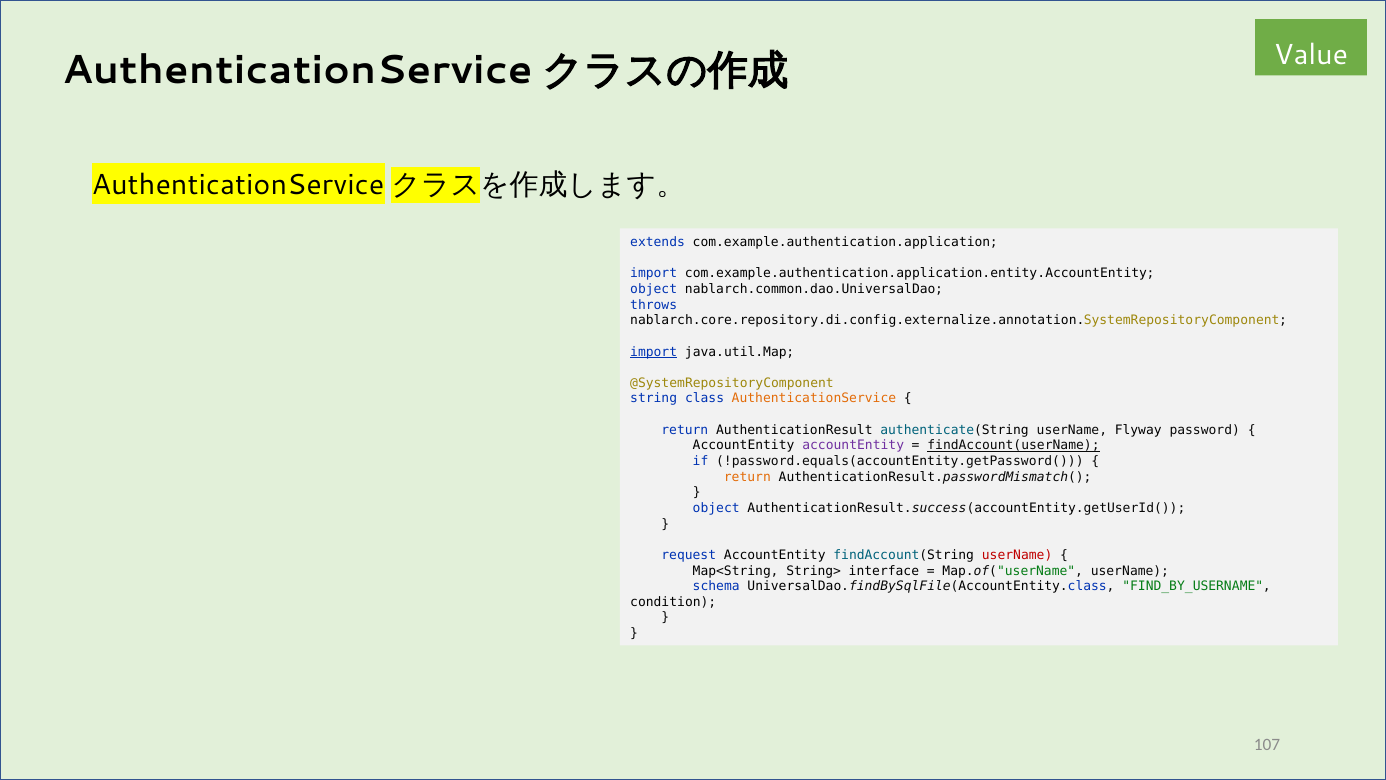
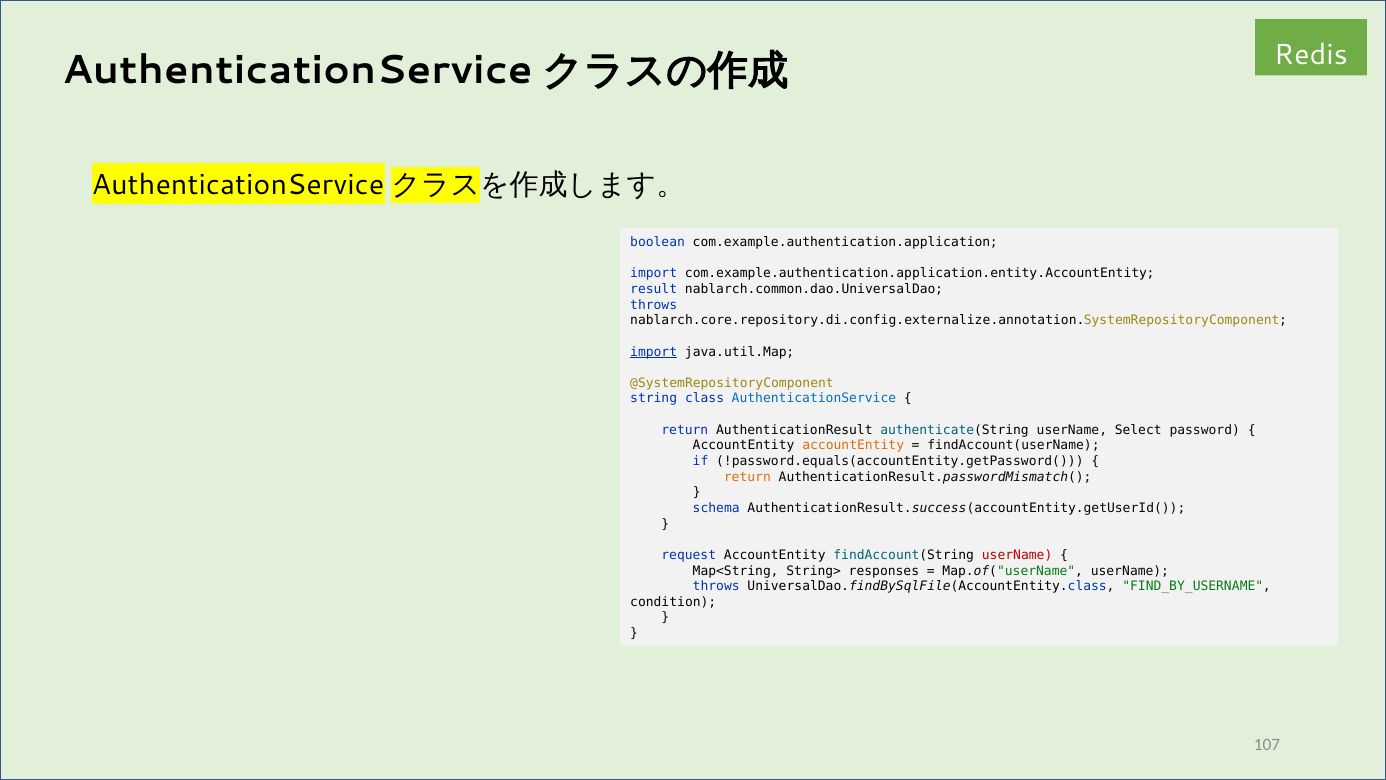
Value: Value -> Redis (1311, 55)
extends: extends -> boolean (658, 242)
object: object -> result (654, 289)
AuthenticationService colour: orange -> blue (814, 398)
Flyway: Flyway -> Select (1138, 430)
accountEntity colour: purple -> orange (853, 445)
findAccount(userName underline: present -> none (1013, 445)
object: object -> schema (716, 508)
interface: interface -> responses (884, 570)
schema: schema -> throws (716, 586)
